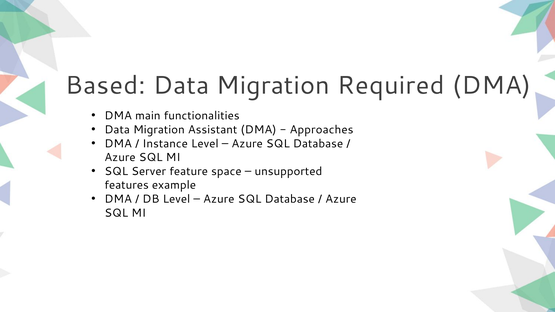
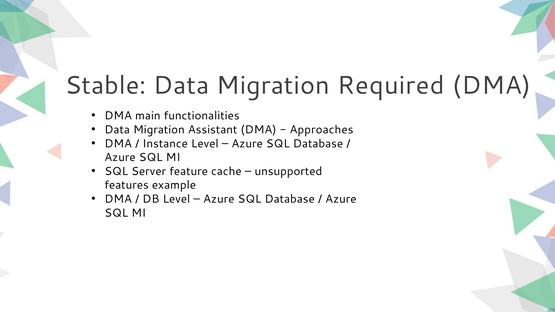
Based: Based -> Stable (106, 86)
space: space -> cache (226, 171)
